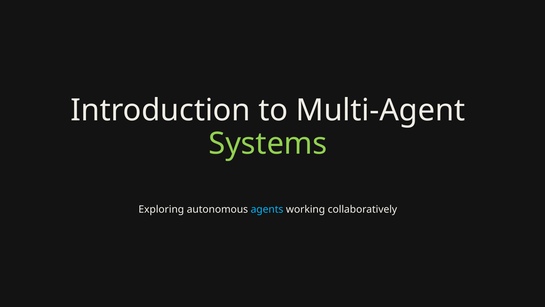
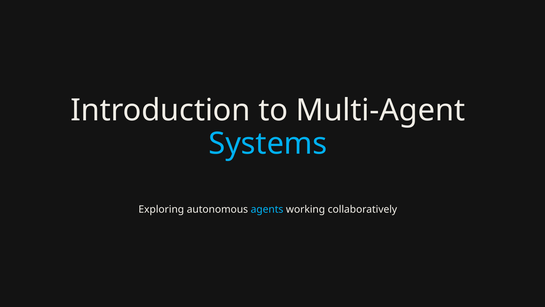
Systems colour: light green -> light blue (268, 143)
